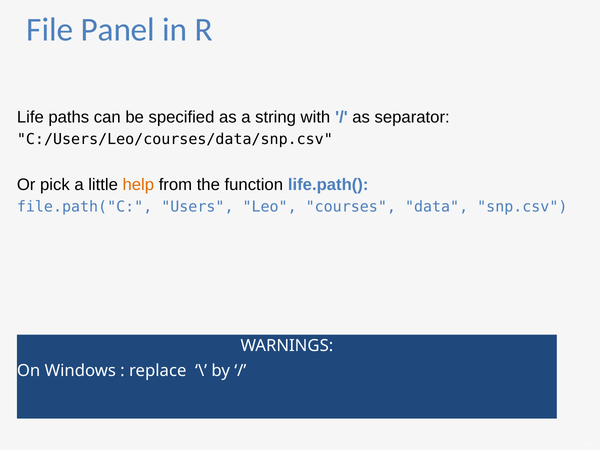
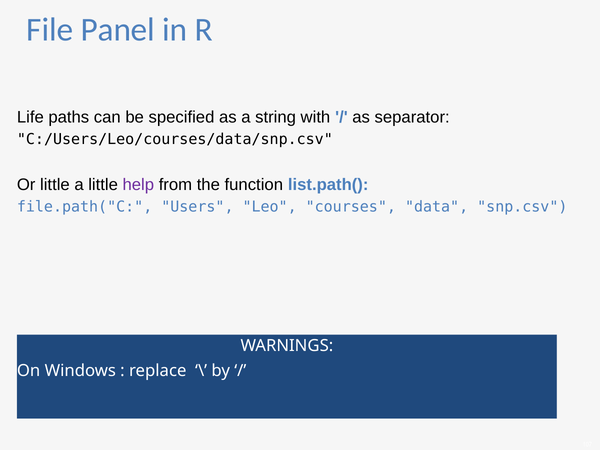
Or pick: pick -> little (55, 185)
help colour: orange -> purple (138, 185)
life.path(: life.path( -> list.path( (328, 185)
